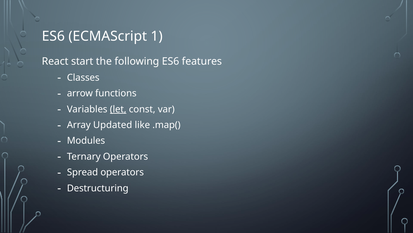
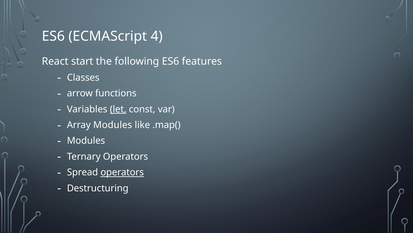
1: 1 -> 4 (157, 36)
Array Updated: Updated -> Modules (113, 125)
operators underline: none -> present (122, 172)
